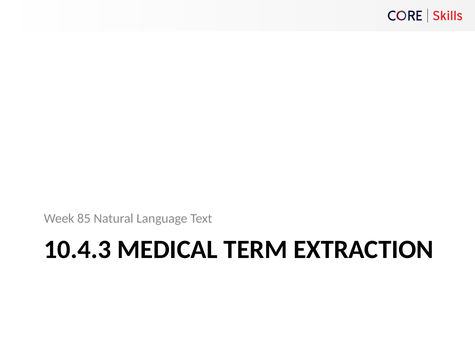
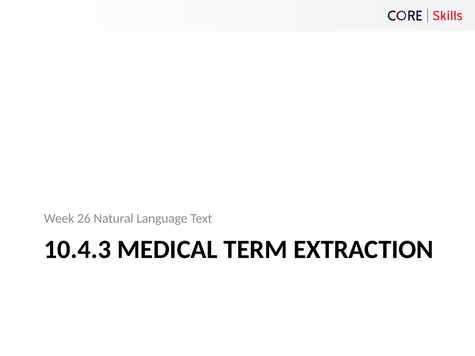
85: 85 -> 26 (84, 219)
